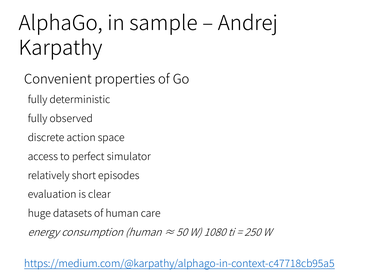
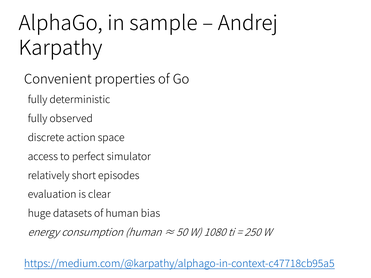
care: care -> bias (151, 214)
